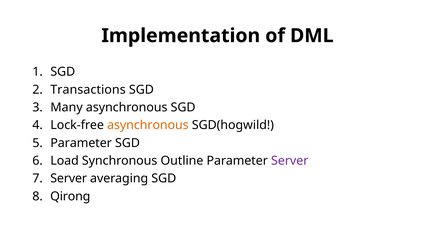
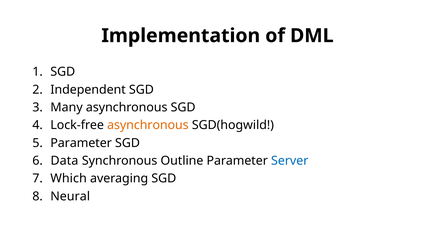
Transactions: Transactions -> Independent (88, 90)
Load: Load -> Data (64, 161)
Server colour: purple -> blue (290, 161)
Server: Server -> Which (69, 179)
Qirong: Qirong -> Neural (70, 196)
